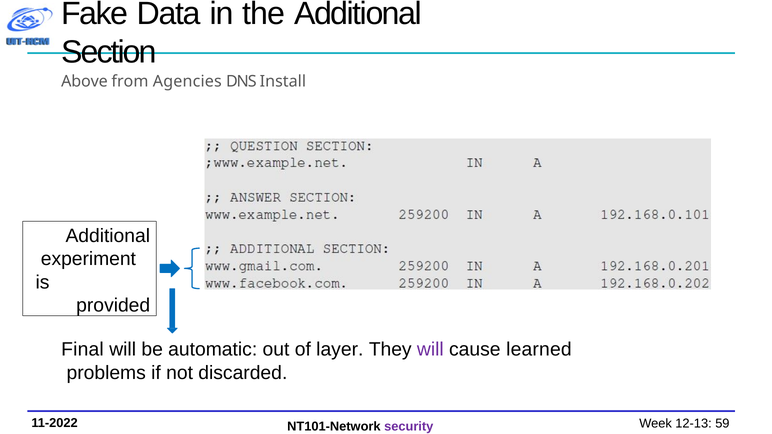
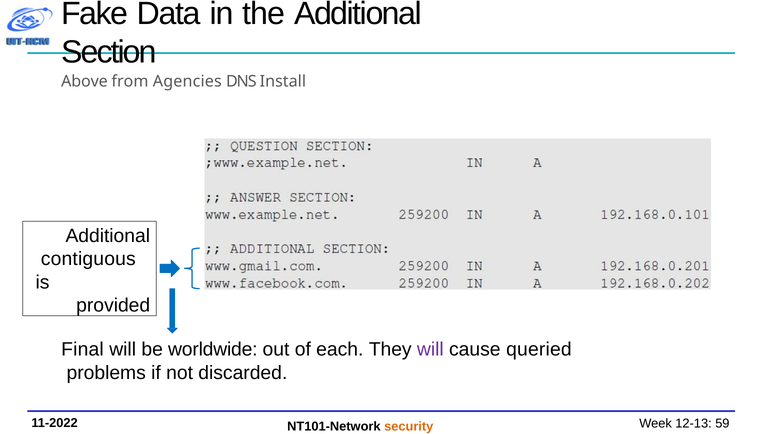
experiment: experiment -> contiguous (88, 259)
automatic: automatic -> worldwide (213, 350)
layer: layer -> each (340, 350)
learned: learned -> queried (539, 350)
security colour: purple -> orange (409, 427)
